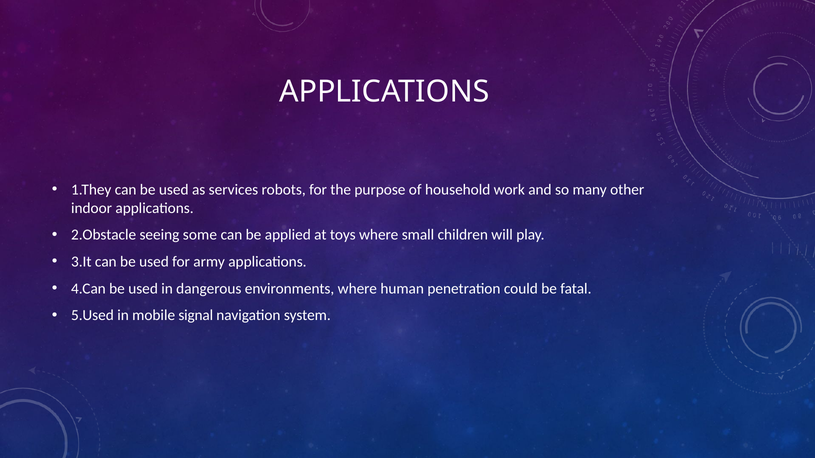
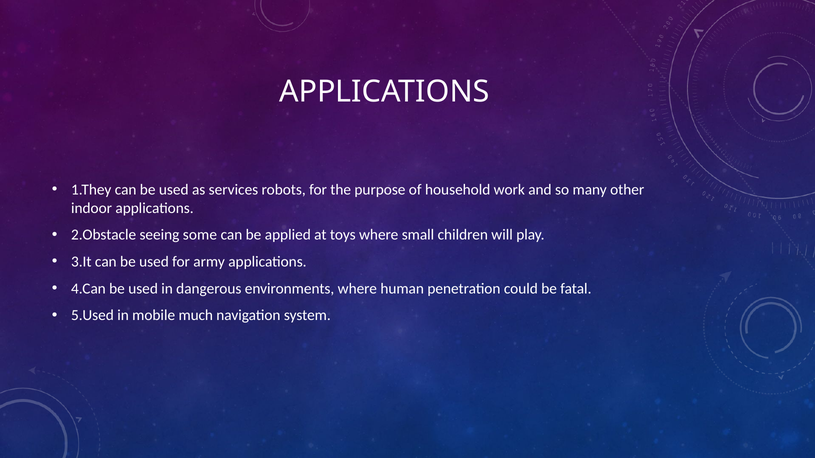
signal: signal -> much (196, 316)
